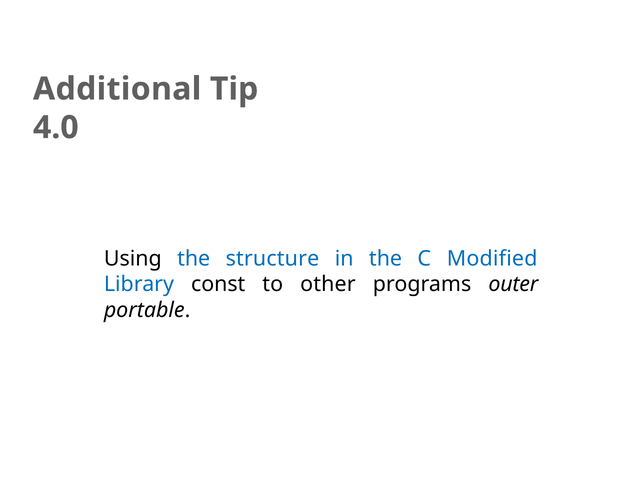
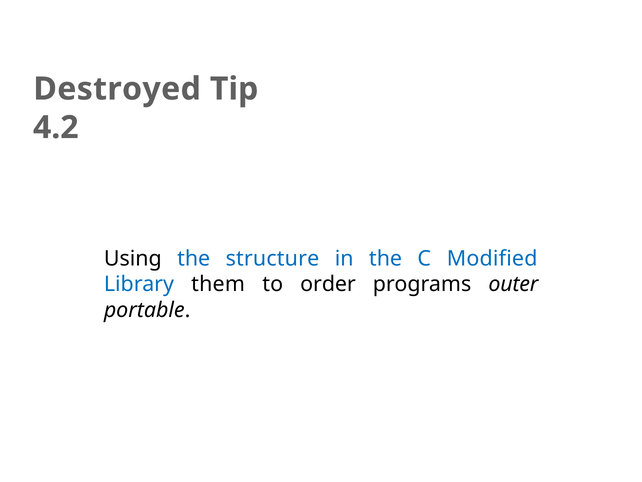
Additional: Additional -> Destroyed (117, 89)
4.0: 4.0 -> 4.2 (56, 127)
const: const -> them (218, 284)
other: other -> order (328, 284)
